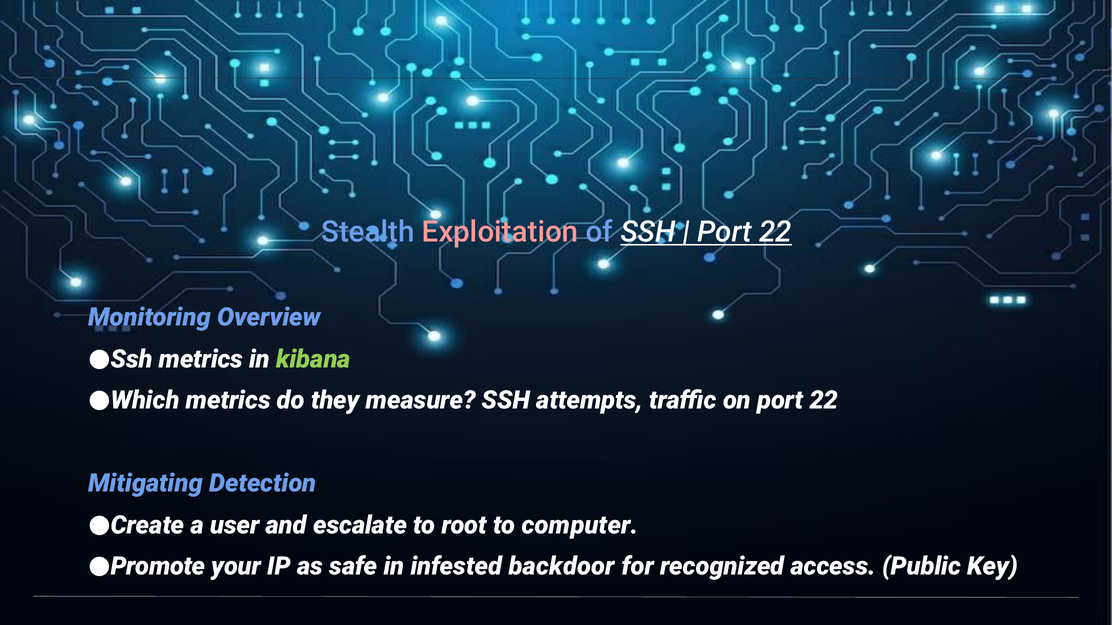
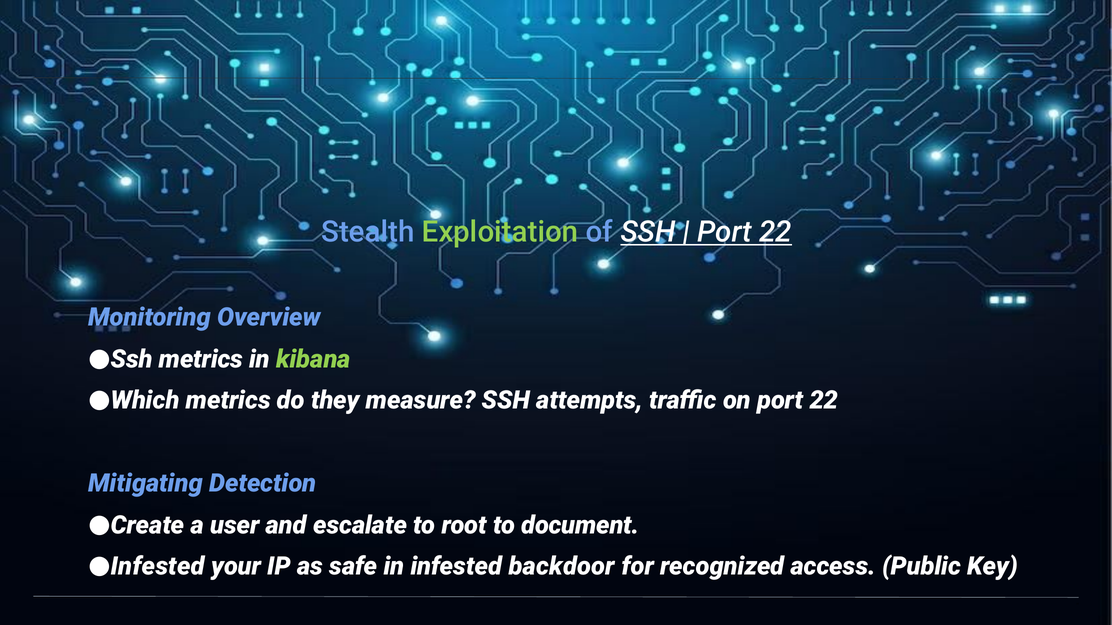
Exploitation colour: pink -> light green (500, 232)
computer: computer -> document (580, 526)
Promote: Promote -> Infested (158, 567)
